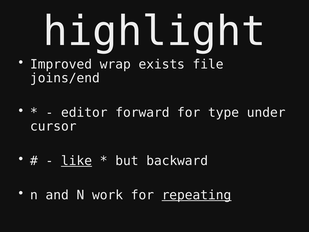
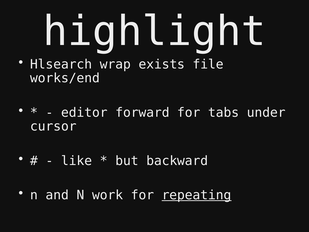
Improved: Improved -> Hlsearch (61, 64)
joins/end: joins/end -> works/end (65, 78)
type: type -> tabs (224, 112)
like underline: present -> none (77, 161)
